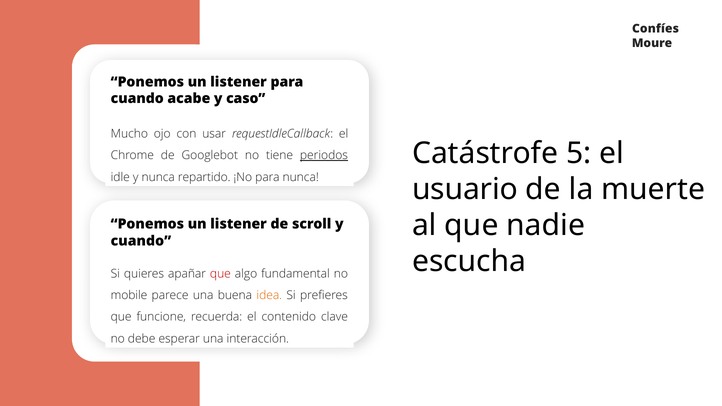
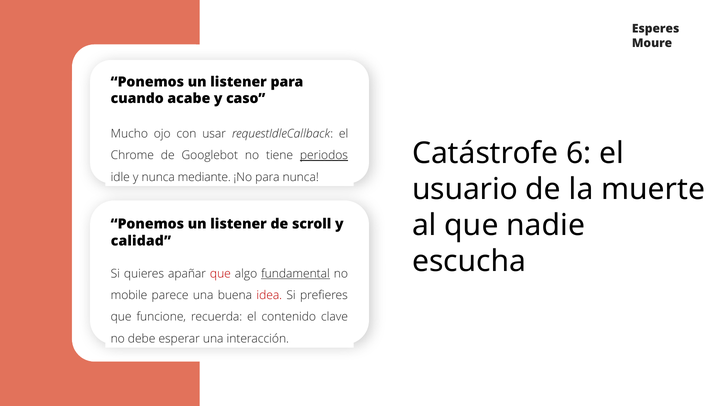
Confíes: Confíes -> Esperes (656, 29)
5: 5 -> 6 (579, 153)
repartido: repartido -> mediante (204, 177)
cuando: cuando -> calidad (141, 241)
fundamental underline: none -> present (295, 274)
idea colour: orange -> red (269, 295)
